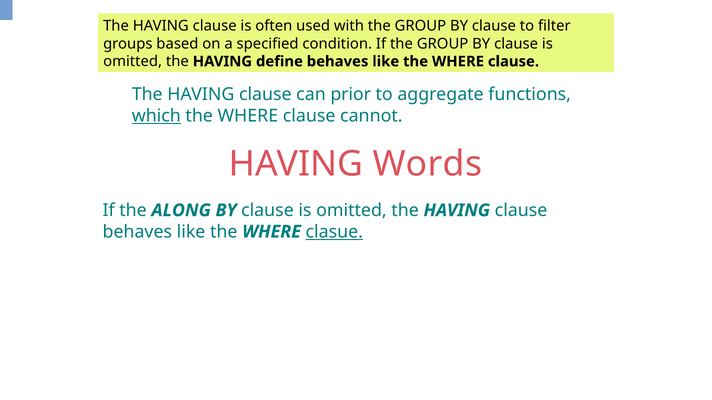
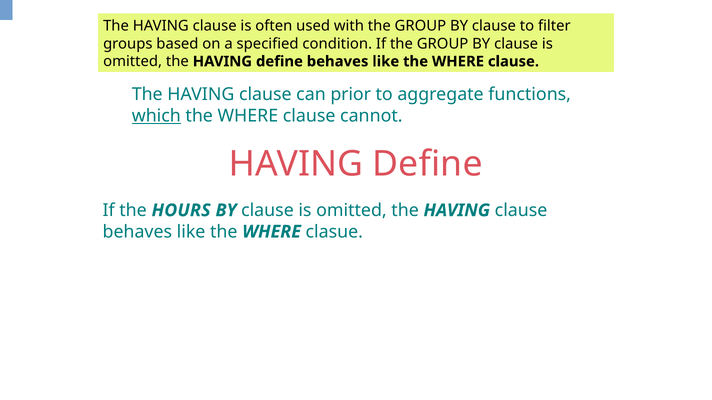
Words: Words -> Define (427, 164)
ALONG: ALONG -> HOURS (181, 211)
clasue underline: present -> none (334, 232)
